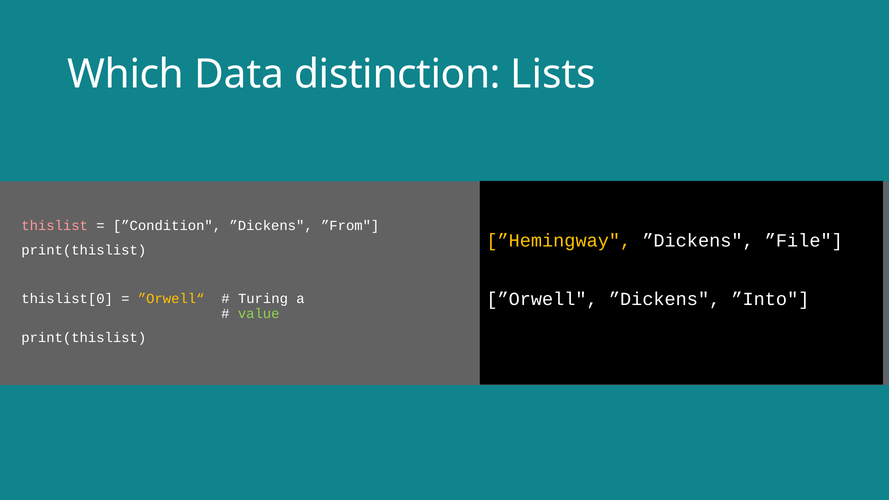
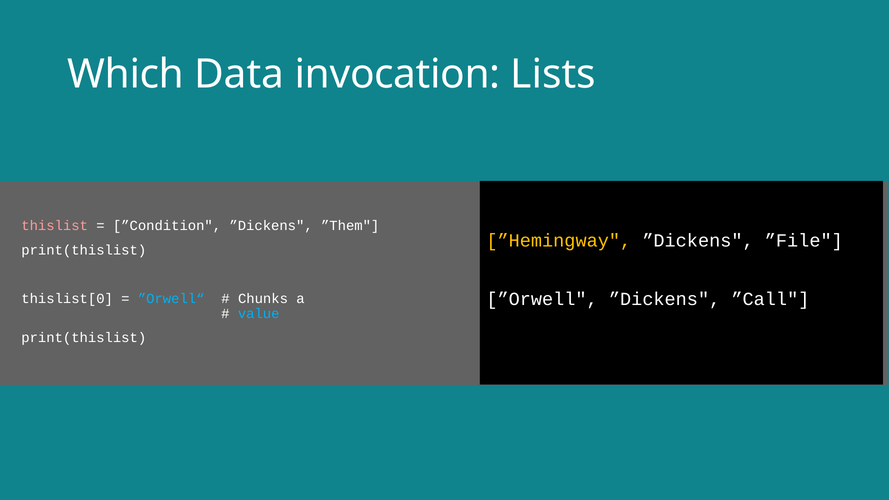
distinction: distinction -> invocation (398, 75)
”From: ”From -> ”Them (350, 226)
”Into: ”Into -> ”Call (770, 299)
”Orwell“ colour: yellow -> light blue (171, 299)
Turing: Turing -> Chunks (263, 299)
value colour: light green -> light blue (259, 314)
